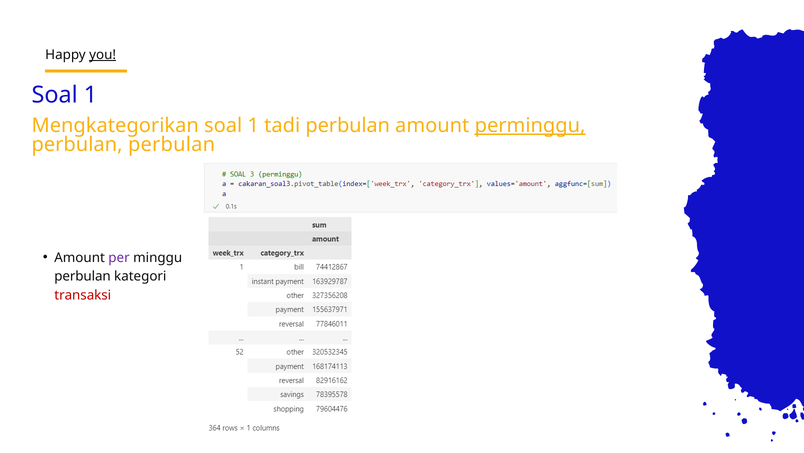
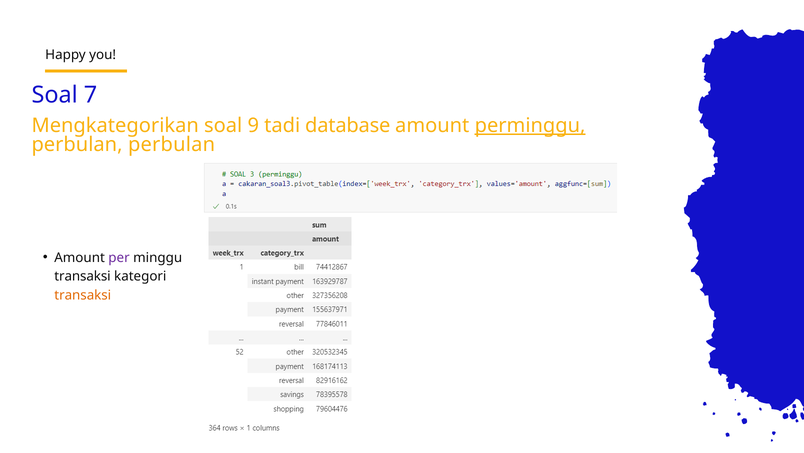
you underline: present -> none (103, 55)
1: 1 -> 7 (91, 95)
Mengkategorikan soal 1: 1 -> 9 (253, 125)
tadi perbulan: perbulan -> database (348, 125)
perbulan: perbulan -> transaksi (83, 276)
transaksi colour: red -> orange (83, 295)
